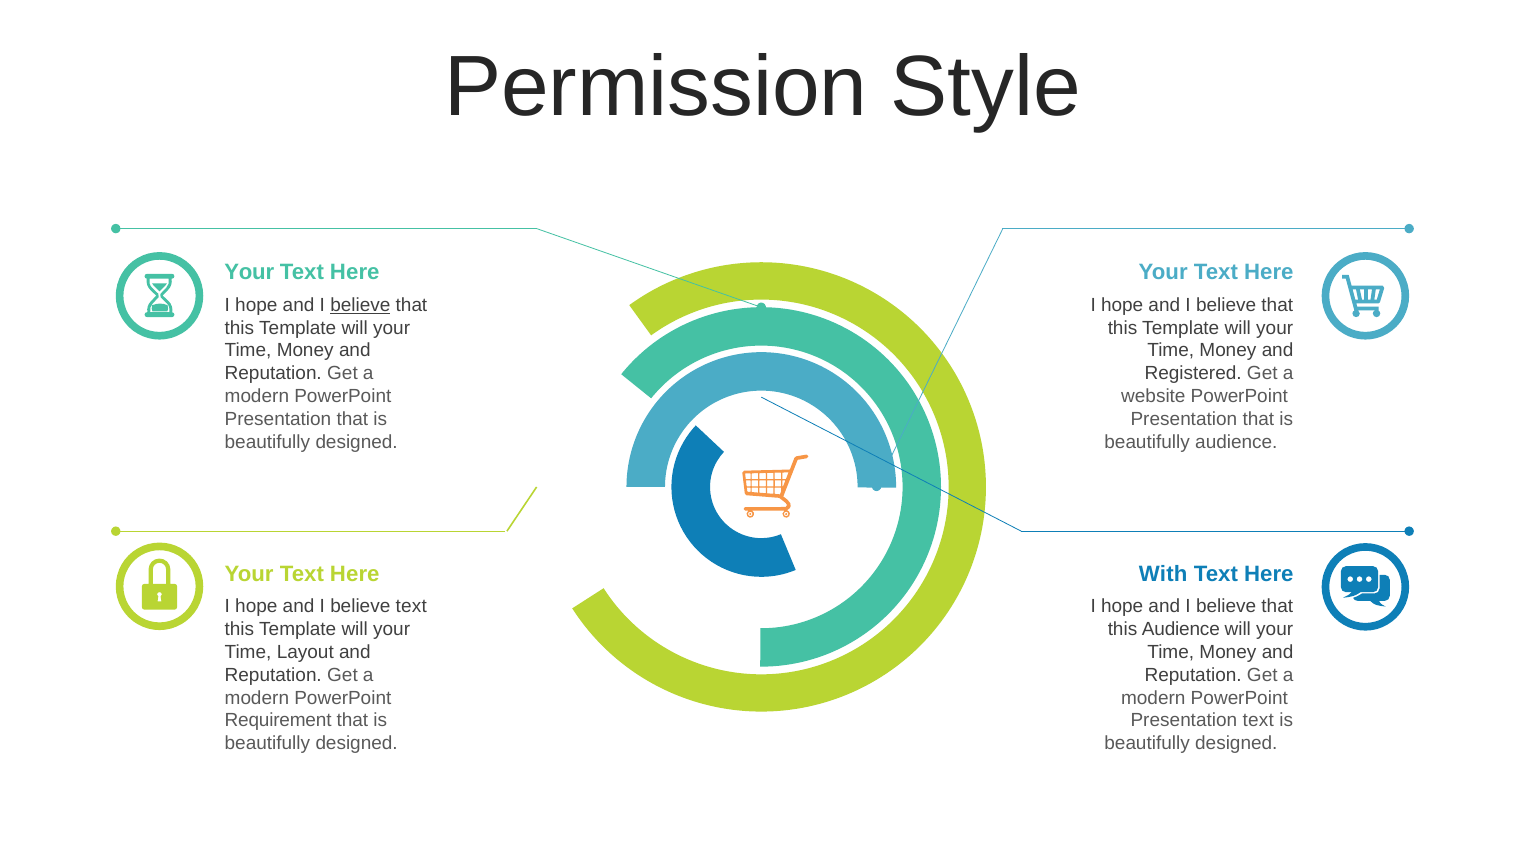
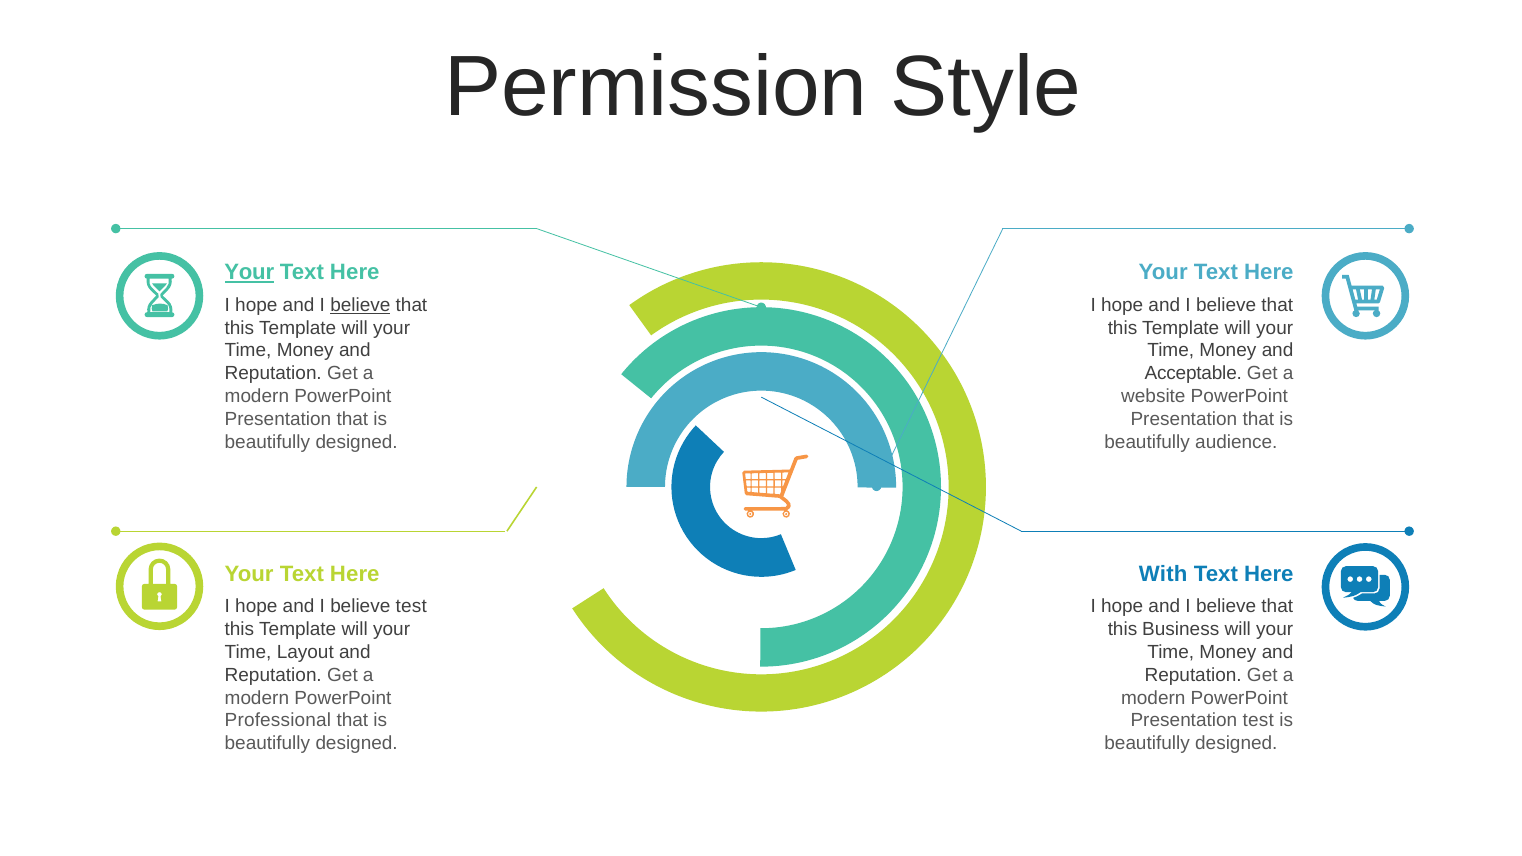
Your underline: none -> present (249, 273)
Registered: Registered -> Acceptable (1193, 373)
believe text: text -> test (411, 607)
this Audience: Audience -> Business (1181, 629)
Requirement: Requirement -> Professional (278, 721)
Presentation text: text -> test (1258, 721)
